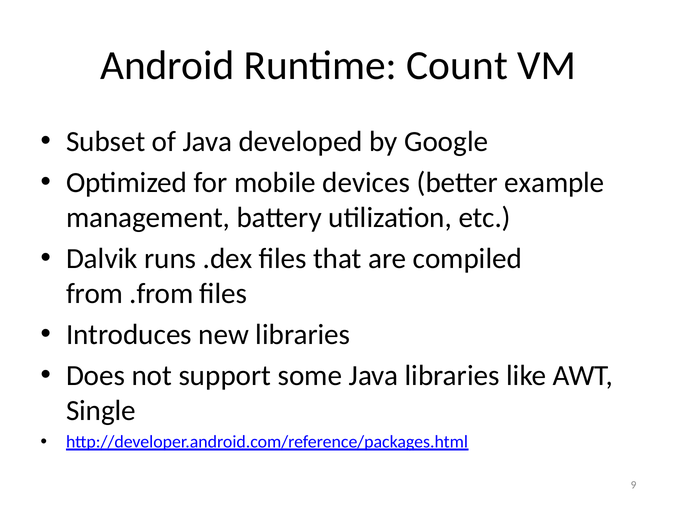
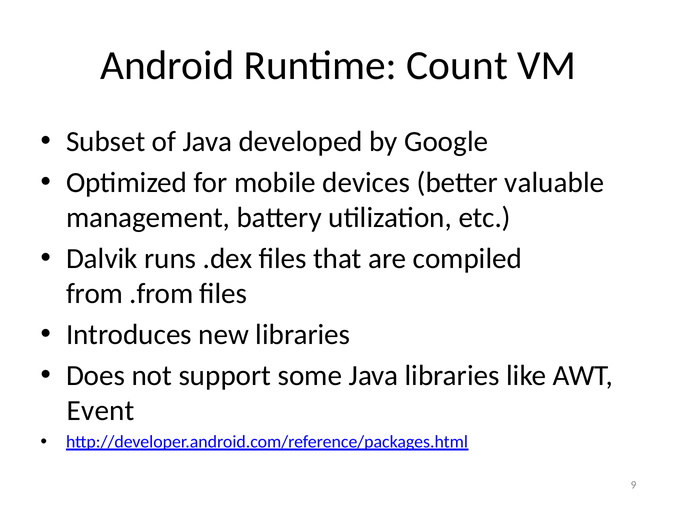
example: example -> valuable (554, 182)
Single: Single -> Event (101, 410)
